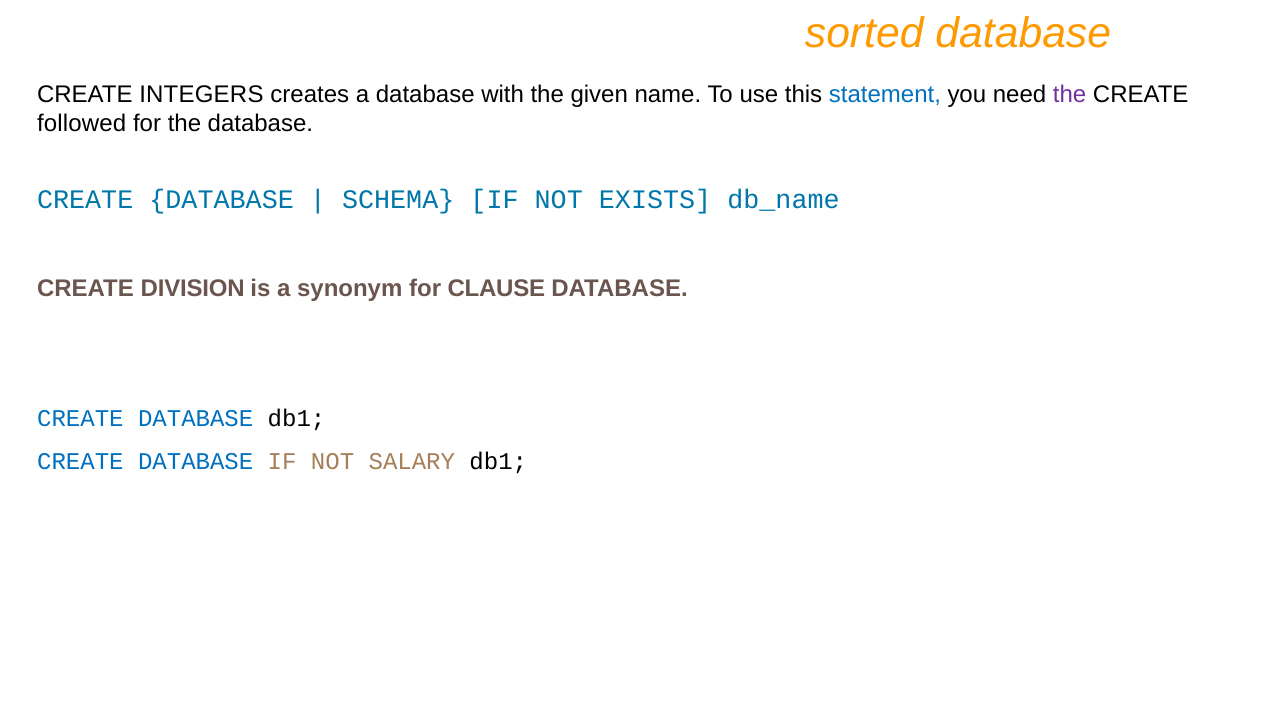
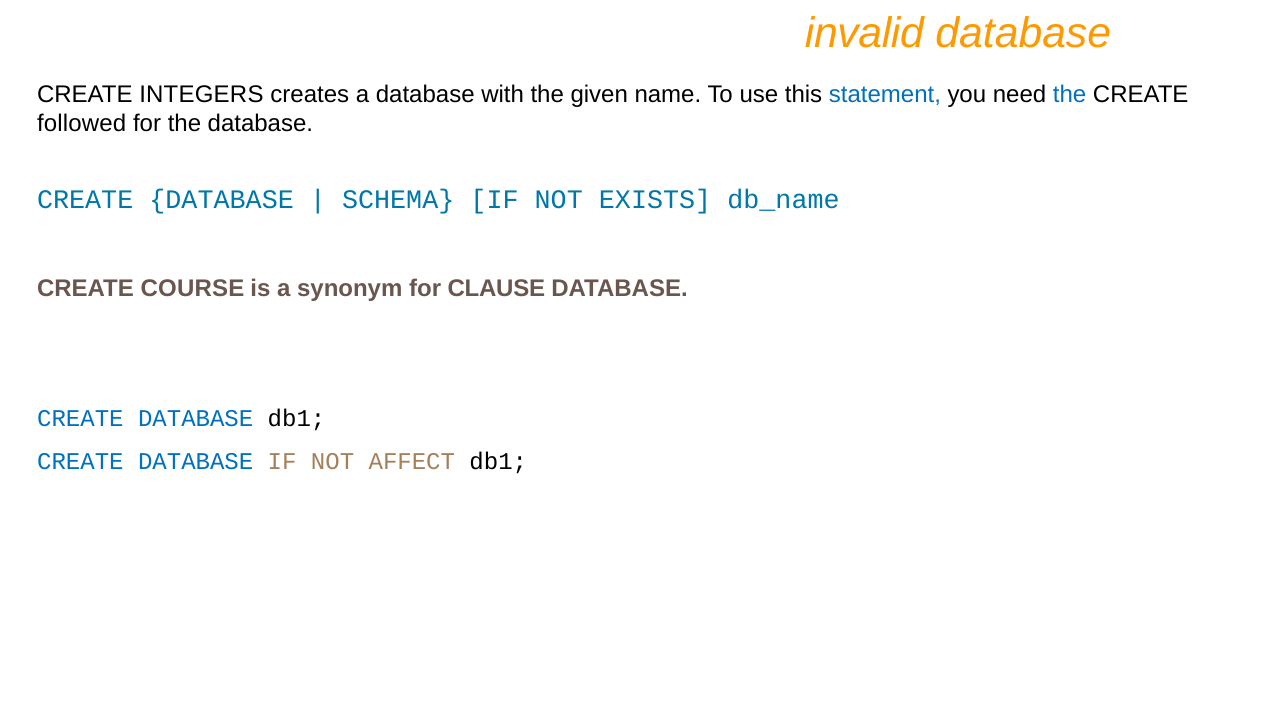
sorted: sorted -> invalid (864, 33)
the colour: purple -> blue (1070, 95)
DIVISION: DIVISION -> COURSE (193, 288)
SALARY: SALARY -> AFFECT (412, 461)
